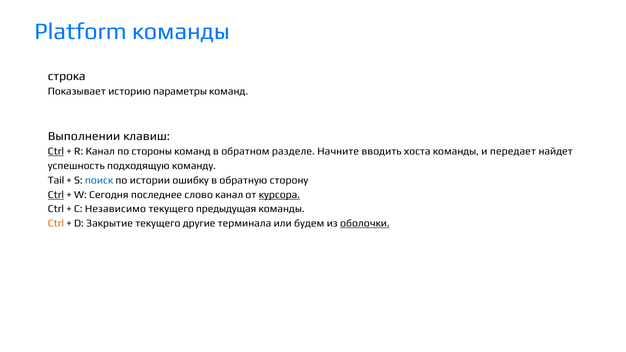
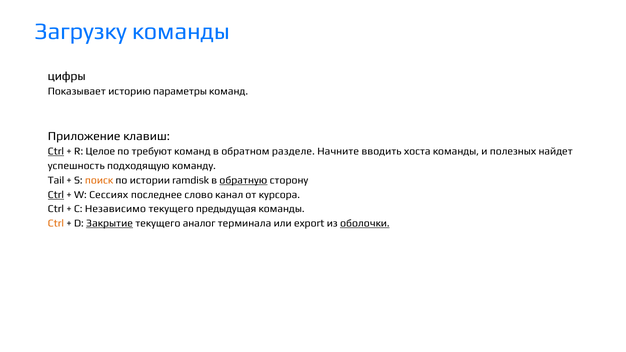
Platform: Platform -> Загрузку (81, 32)
строка: строка -> цифры (67, 76)
Выполнении: Выполнении -> Приложение (84, 136)
R Канал: Канал -> Целое (100, 152)
стороны: стороны -> требуют (152, 152)
передает: передает -> полезных (513, 152)
поиск colour: blue -> orange (99, 180)
ошибку: ошибку -> ramdisk (191, 180)
обратную underline: none -> present (243, 180)
Сегодня: Сегодня -> Сессиях (109, 195)
курсора underline: present -> none (279, 195)
Закрытие underline: none -> present (110, 223)
другие: другие -> аналог (199, 223)
будем: будем -> export (309, 223)
